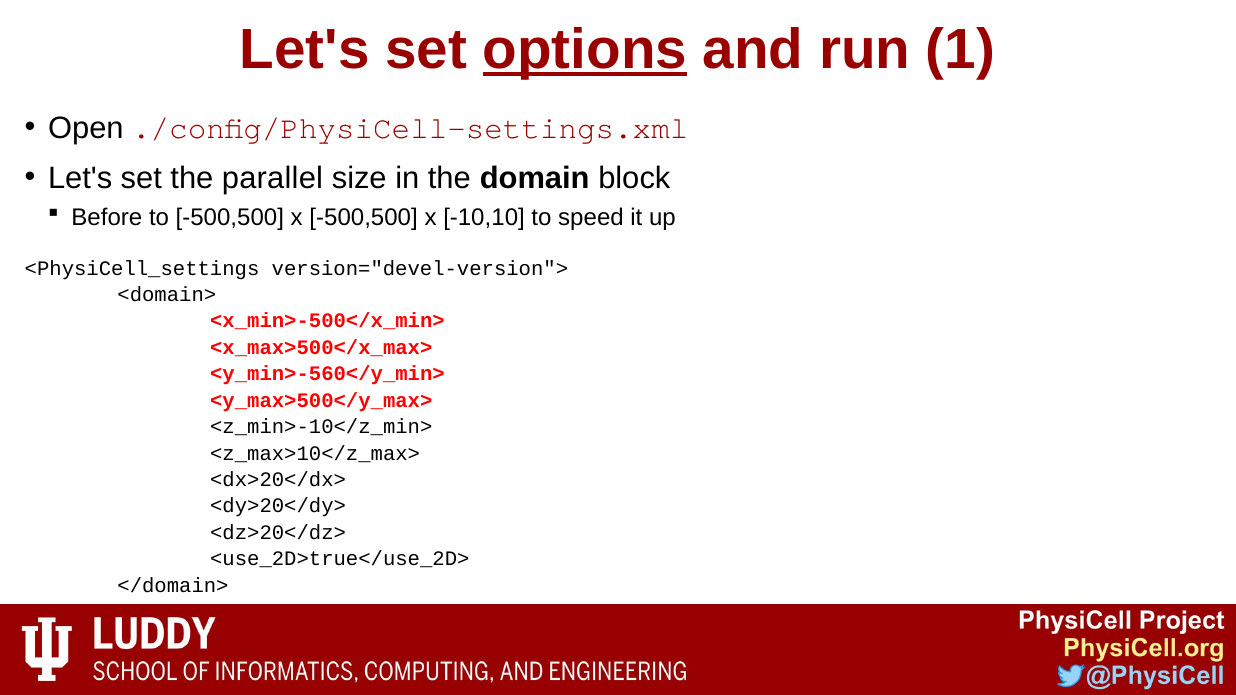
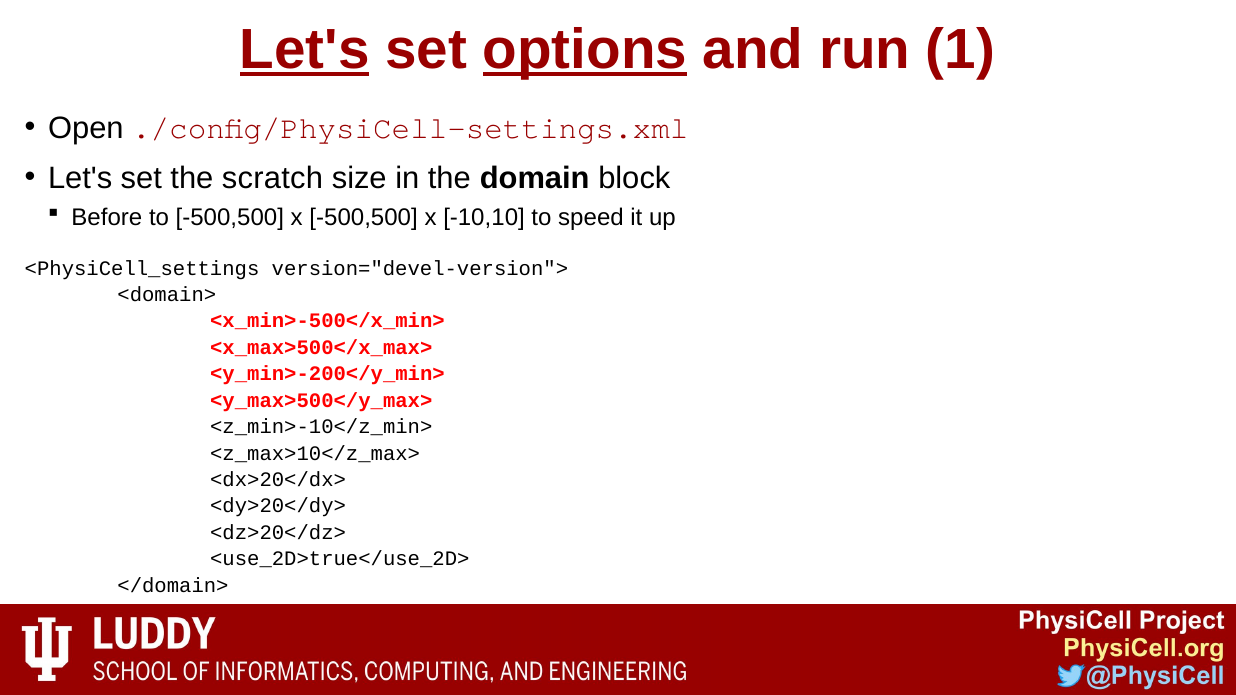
Let's underline: none -> present (305, 50)
parallel: parallel -> scratch (272, 178)
<y_min>-560</y_min>: <y_min>-560</y_min> -> <y_min>-200</y_min> (327, 374)
